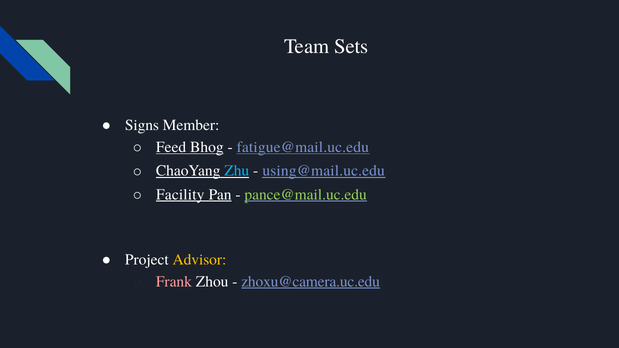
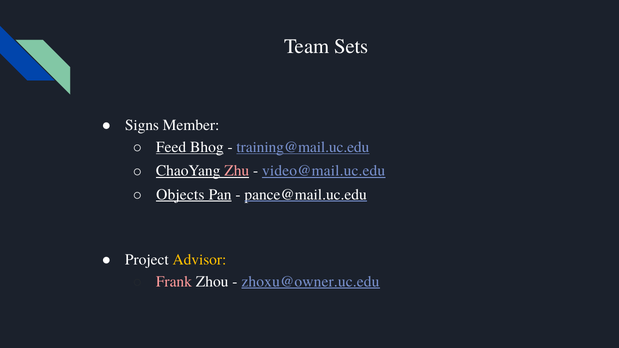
fatigue@mail.uc.edu: fatigue@mail.uc.edu -> training@mail.uc.edu (303, 147)
Zhu colour: light blue -> pink (237, 171)
using@mail.uc.edu: using@mail.uc.edu -> video@mail.uc.edu (324, 171)
Facility: Facility -> Objects (180, 195)
pance@mail.uc.edu colour: light green -> white (306, 195)
zhoxu@camera.uc.edu: zhoxu@camera.uc.edu -> zhoxu@owner.uc.edu (310, 282)
